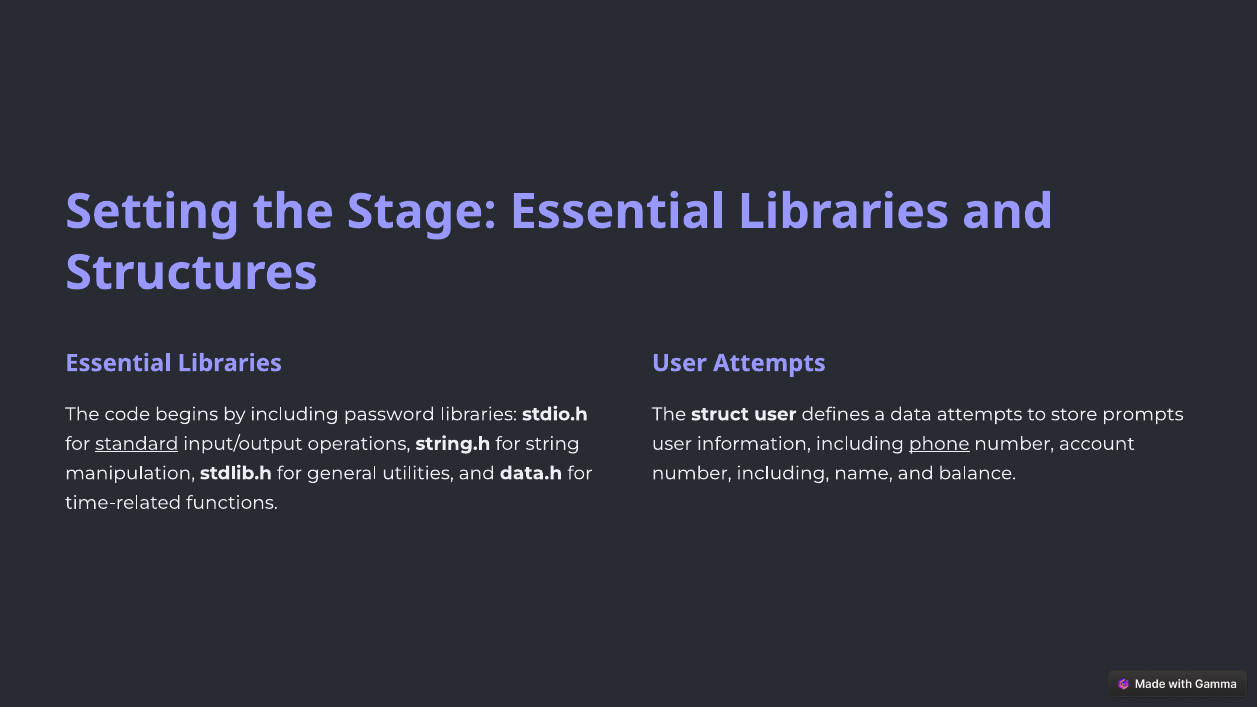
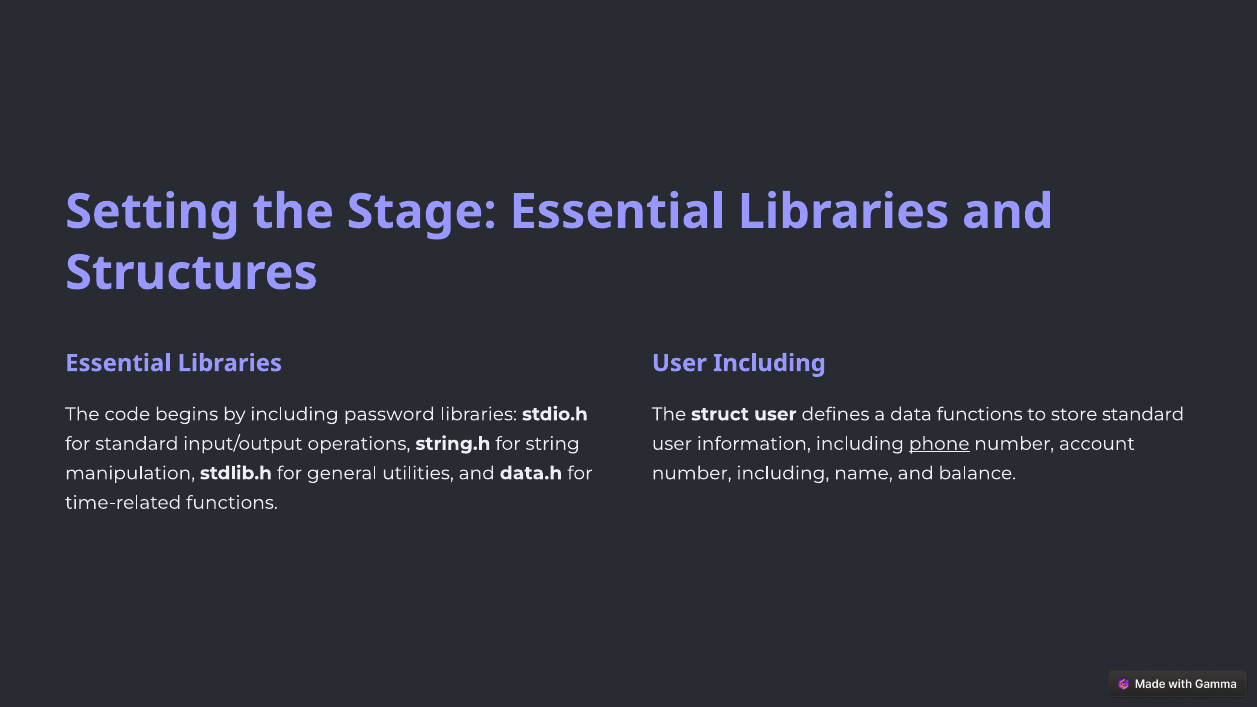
User Attempts: Attempts -> Including (769, 363)
data attempts: attempts -> functions (980, 414)
store prompts: prompts -> standard (1143, 414)
standard underline: present -> none (137, 444)
